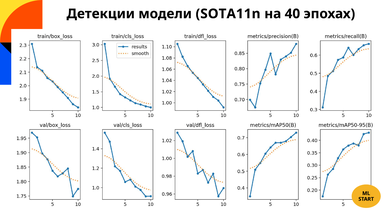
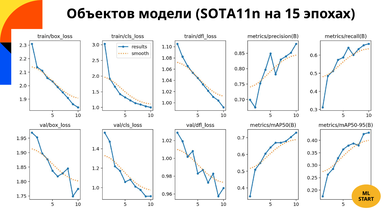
Детекции: Детекции -> Объектов (101, 14)
40: 40 -> 15 (292, 14)
